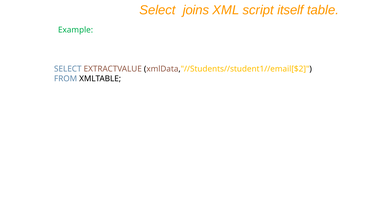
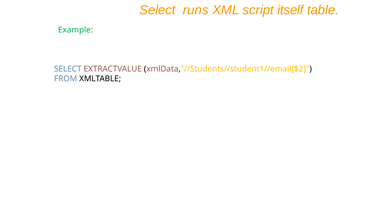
joins: joins -> runs (196, 10)
